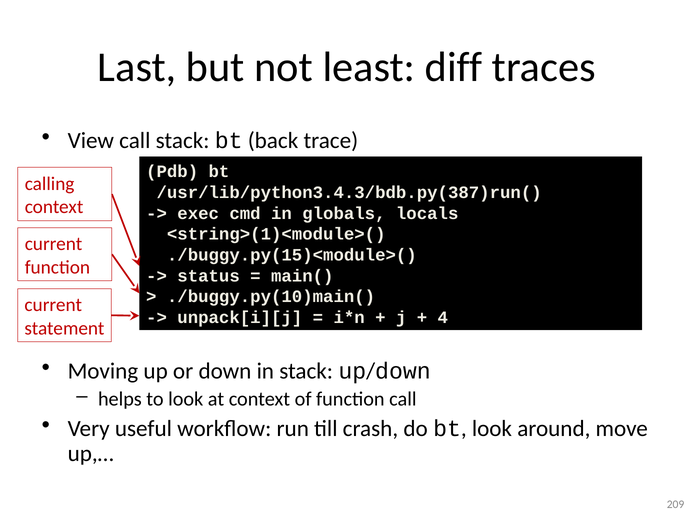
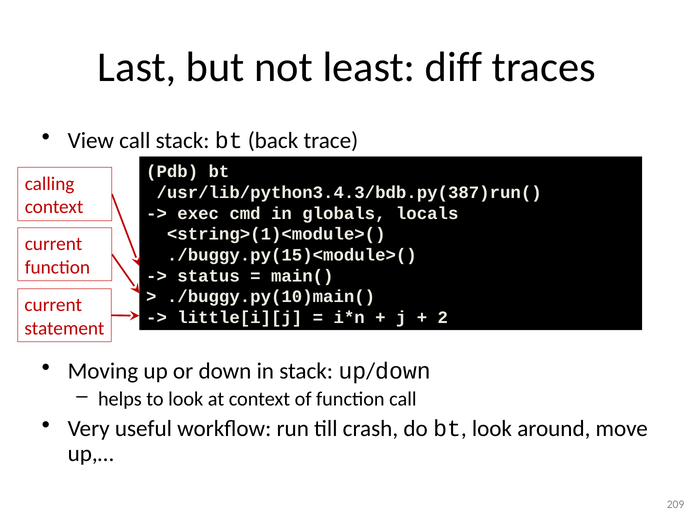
unpack[i][j: unpack[i][j -> little[i][j (240, 317)
4: 4 -> 2 (443, 317)
